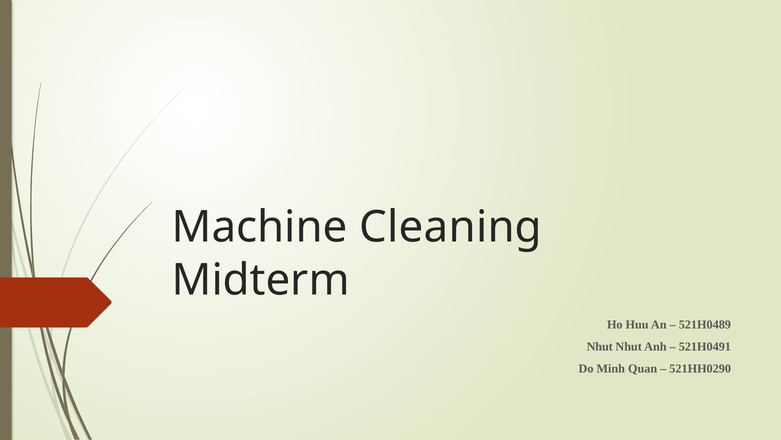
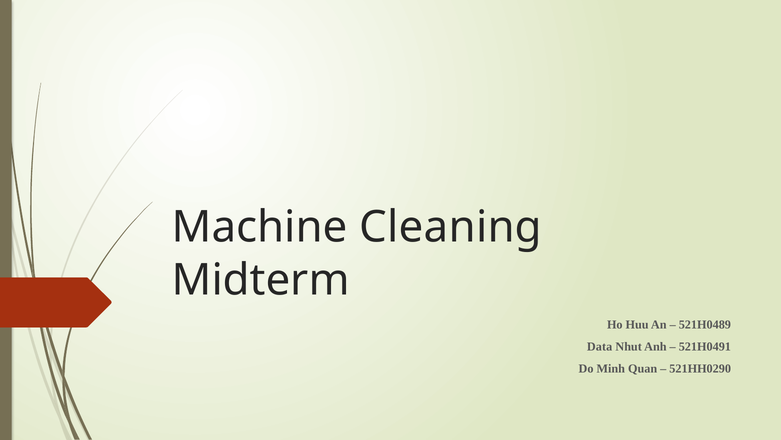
Nhut: Nhut -> Data (600, 346)
